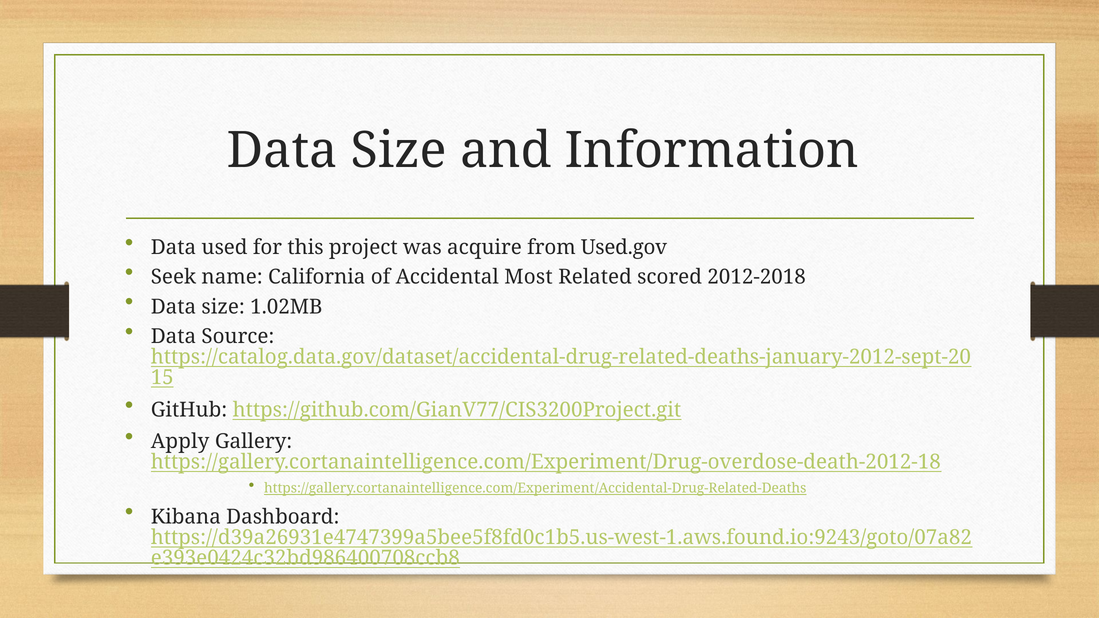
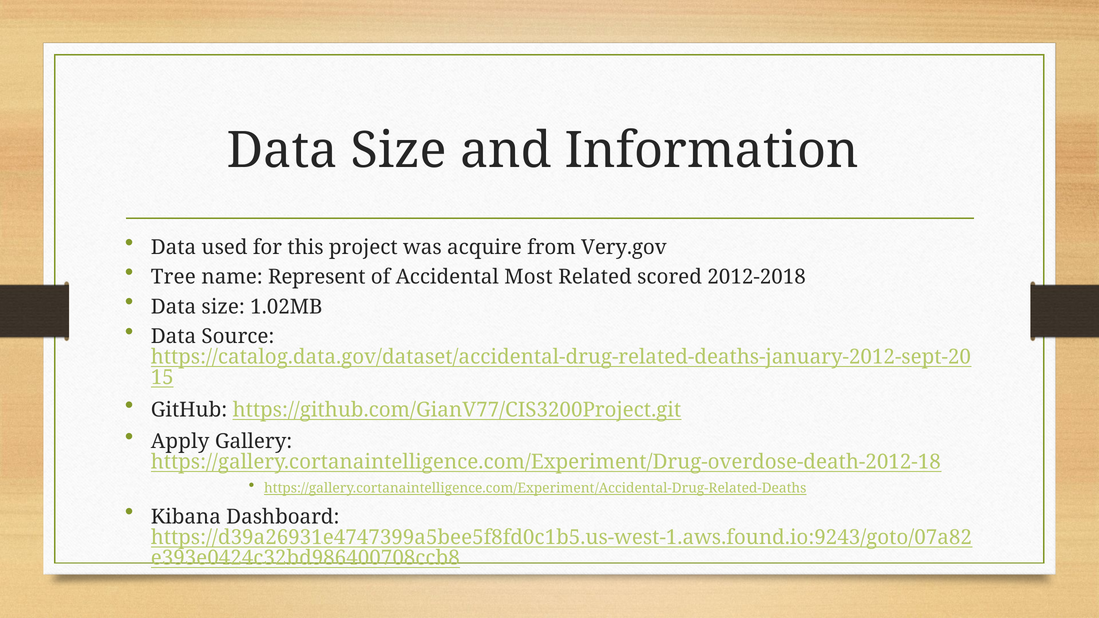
Used.gov: Used.gov -> Very.gov (624, 248)
Seek: Seek -> Tree (173, 277)
California: California -> Represent (317, 277)
